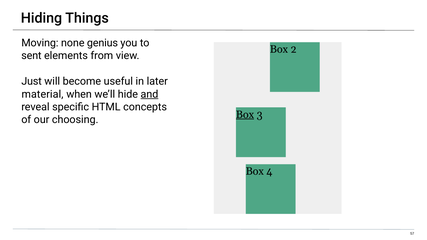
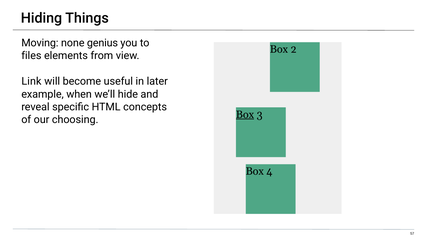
sent: sent -> files (31, 56)
Just: Just -> Link (31, 81)
material: material -> example (43, 94)
and underline: present -> none (149, 94)
